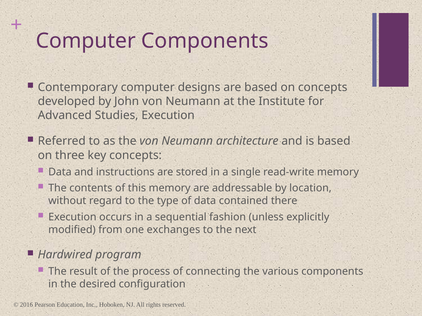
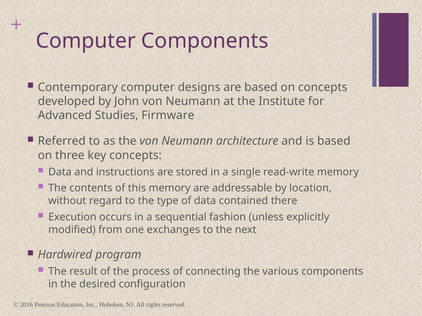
Studies Execution: Execution -> Firmware (168, 116)
